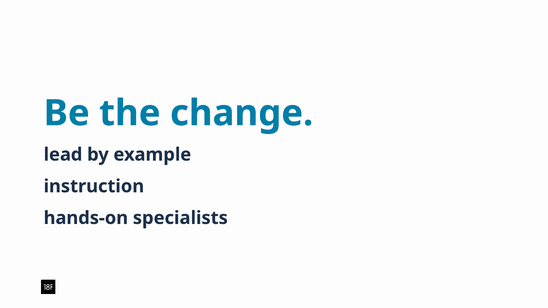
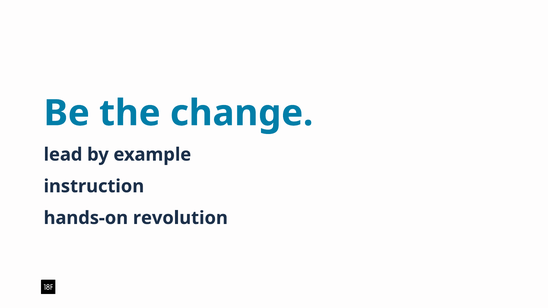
specialists: specialists -> revolution (180, 218)
